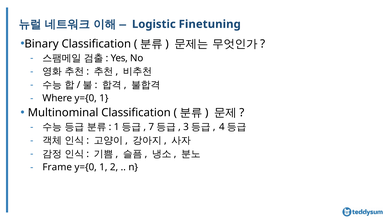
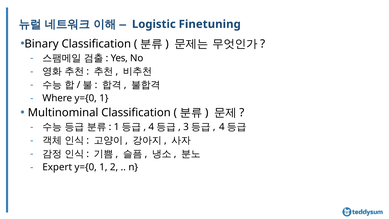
7: 7 -> 4 (151, 127)
Frame: Frame -> Expert (57, 167)
